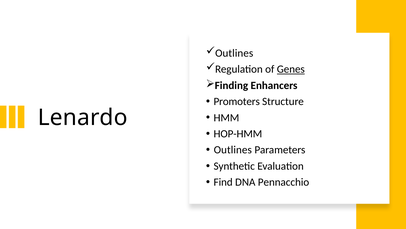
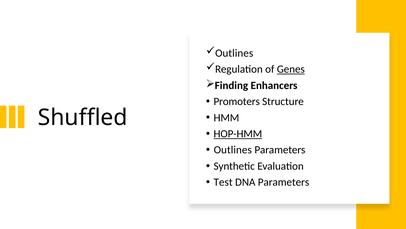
Lenardo: Lenardo -> Shuffled (83, 117)
HOP-HMM underline: none -> present (238, 133)
Find: Find -> Test (223, 182)
DNA Pennacchio: Pennacchio -> Parameters (284, 182)
